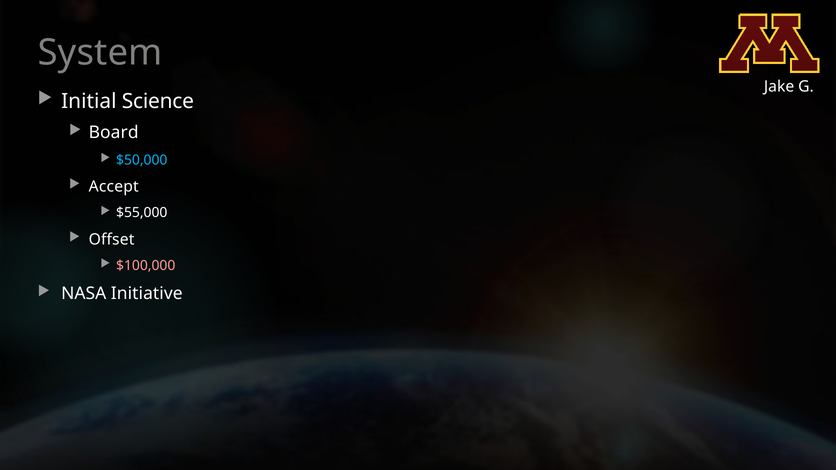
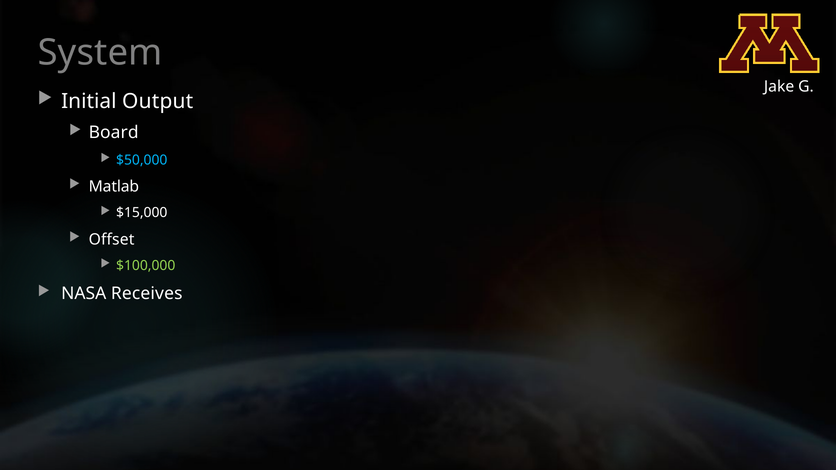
Science: Science -> Output (158, 101)
Accept: Accept -> Matlab (114, 187)
$55,000: $55,000 -> $15,000 (142, 213)
$100,000 colour: pink -> light green (146, 266)
Initiative: Initiative -> Receives (147, 294)
